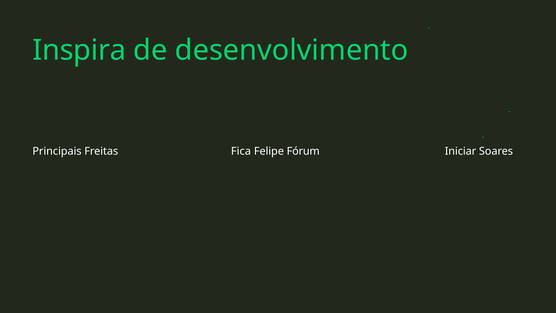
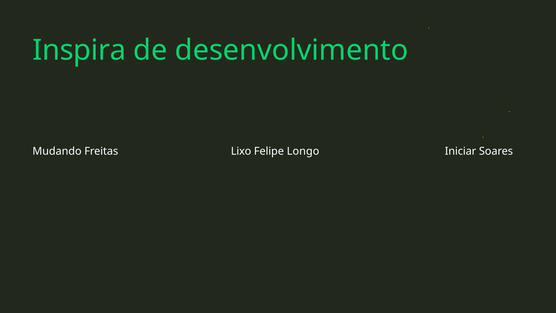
Principais: Principais -> Mudando (57, 151)
Fica: Fica -> Lixo (241, 151)
Fórum: Fórum -> Longo (303, 151)
